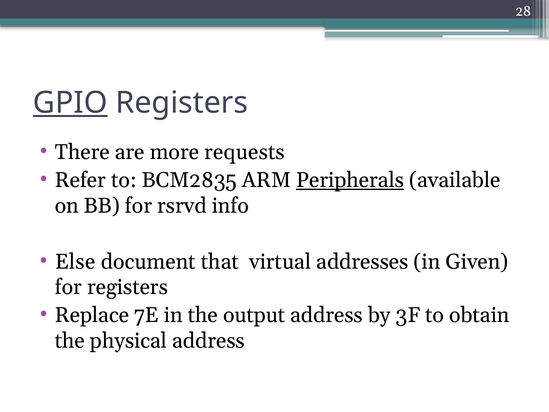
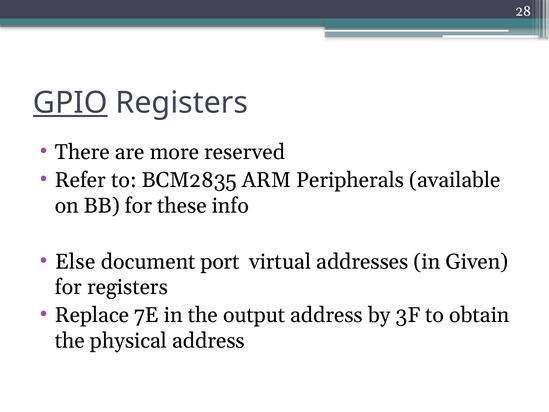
requests: requests -> reserved (245, 152)
Peripherals underline: present -> none (350, 180)
rsrvd: rsrvd -> these (182, 206)
that: that -> port (220, 261)
